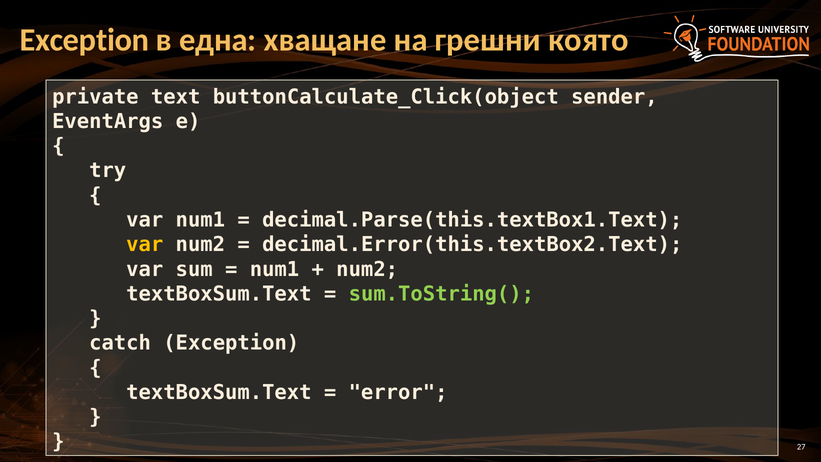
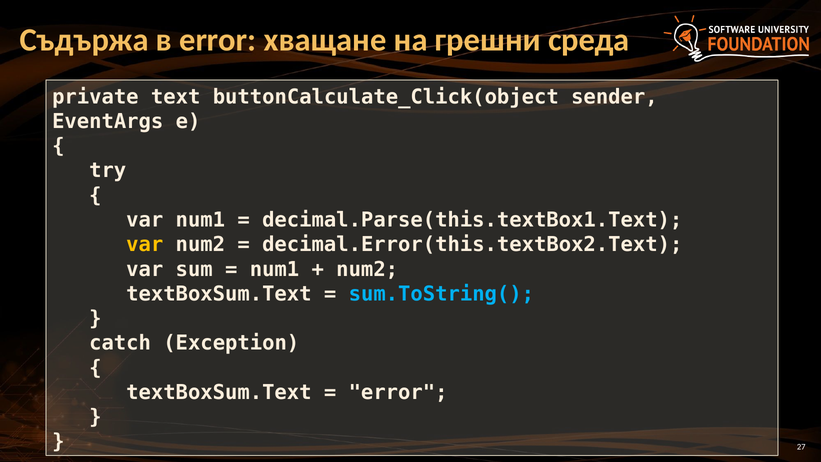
Exception: Exception -> Съдържа (84, 40)
в една: една -> error (218, 40)
която: която -> среда (589, 40)
sum.ToString( colour: light green -> light blue (441, 294)
